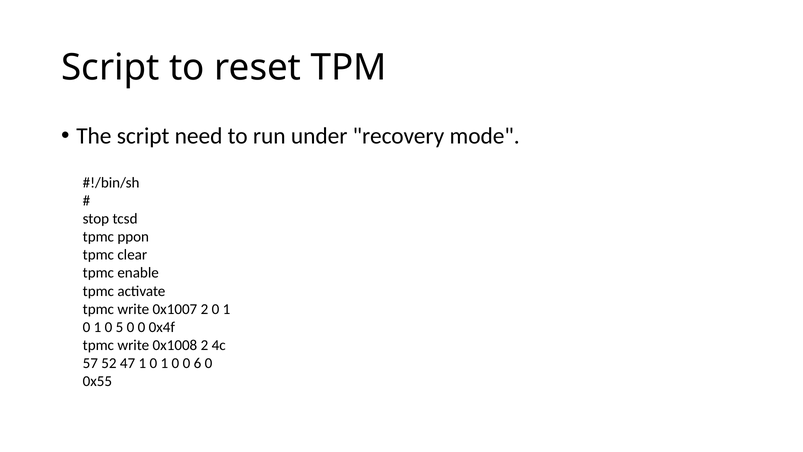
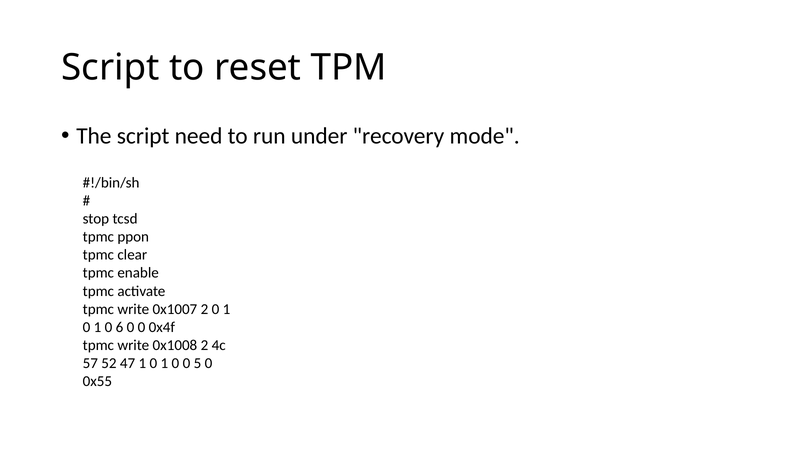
5: 5 -> 6 (119, 327)
6: 6 -> 5 (197, 363)
